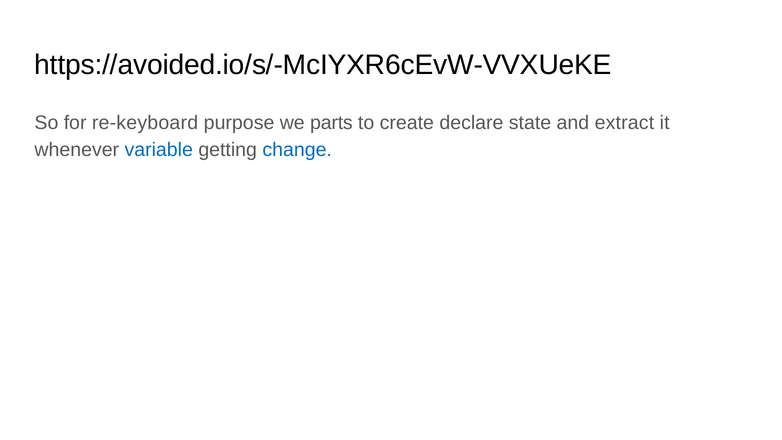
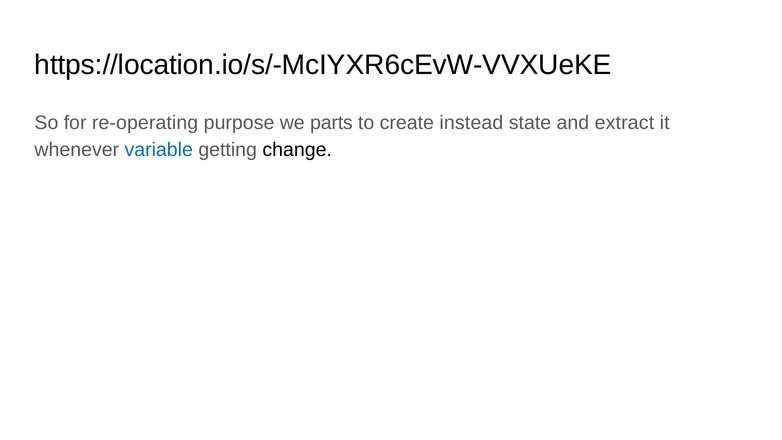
https://avoided.io/s/-McIYXR6cEvW-VVXUeKE: https://avoided.io/s/-McIYXR6cEvW-VVXUeKE -> https://location.io/s/-McIYXR6cEvW-VVXUeKE (323, 65)
re-keyboard: re-keyboard -> re-operating (145, 123)
declare: declare -> instead (471, 123)
change colour: blue -> black (297, 150)
